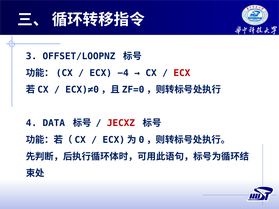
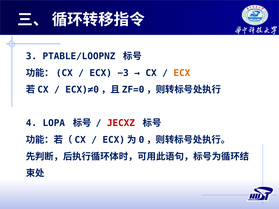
OFFSET/LOOPNZ: OFFSET/LOOPNZ -> PTABLE/LOOPNZ (79, 56)
−4: −4 -> −3 (123, 73)
ECX colour: red -> orange (182, 73)
DATA: DATA -> LOPA (54, 123)
